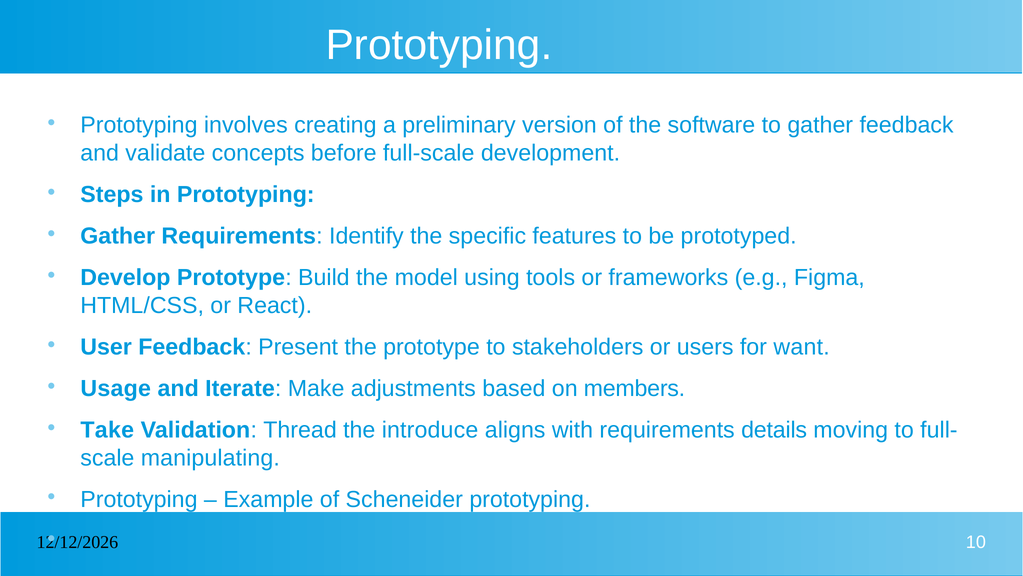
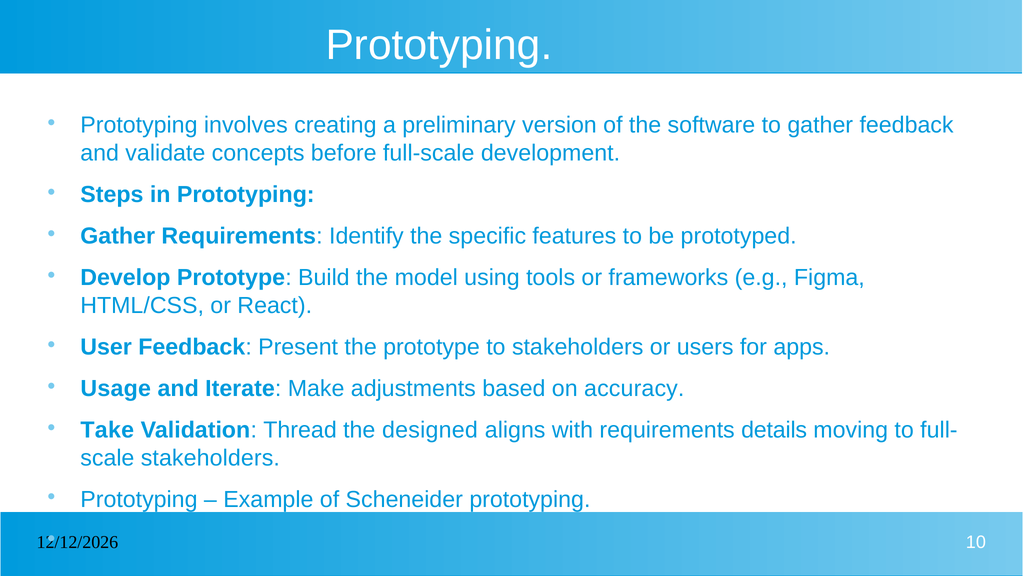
want: want -> apps (802, 347)
members: members -> accuracy (634, 388)
introduce: introduce -> designed (430, 430)
manipulating: manipulating -> stakeholders (210, 458)
